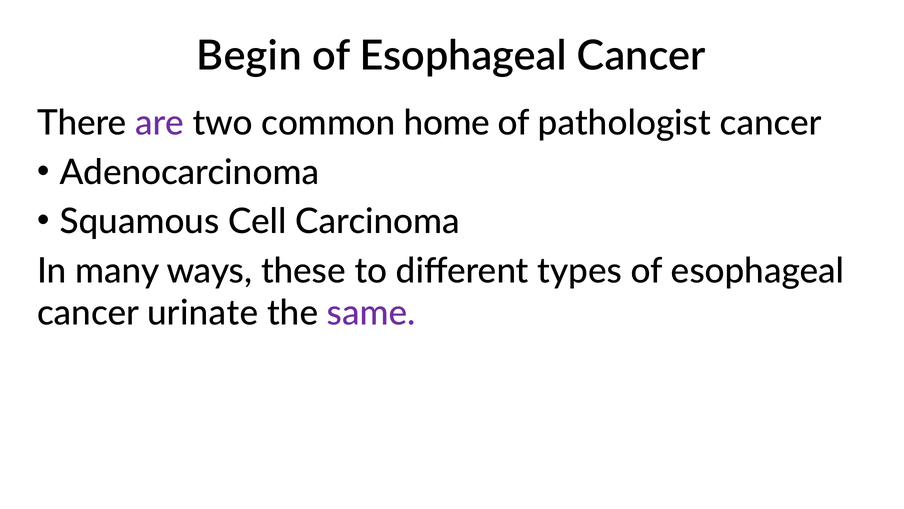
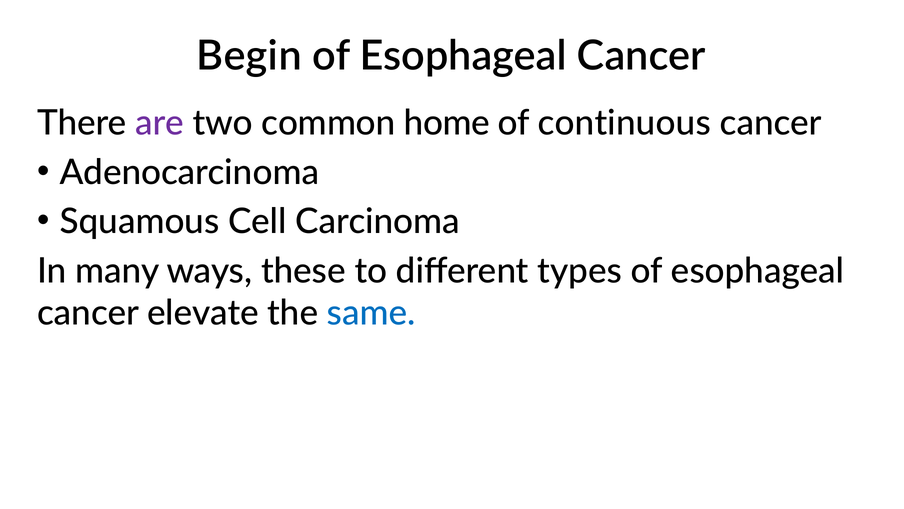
pathologist: pathologist -> continuous (624, 123)
urinate: urinate -> elevate (203, 313)
same colour: purple -> blue (371, 313)
